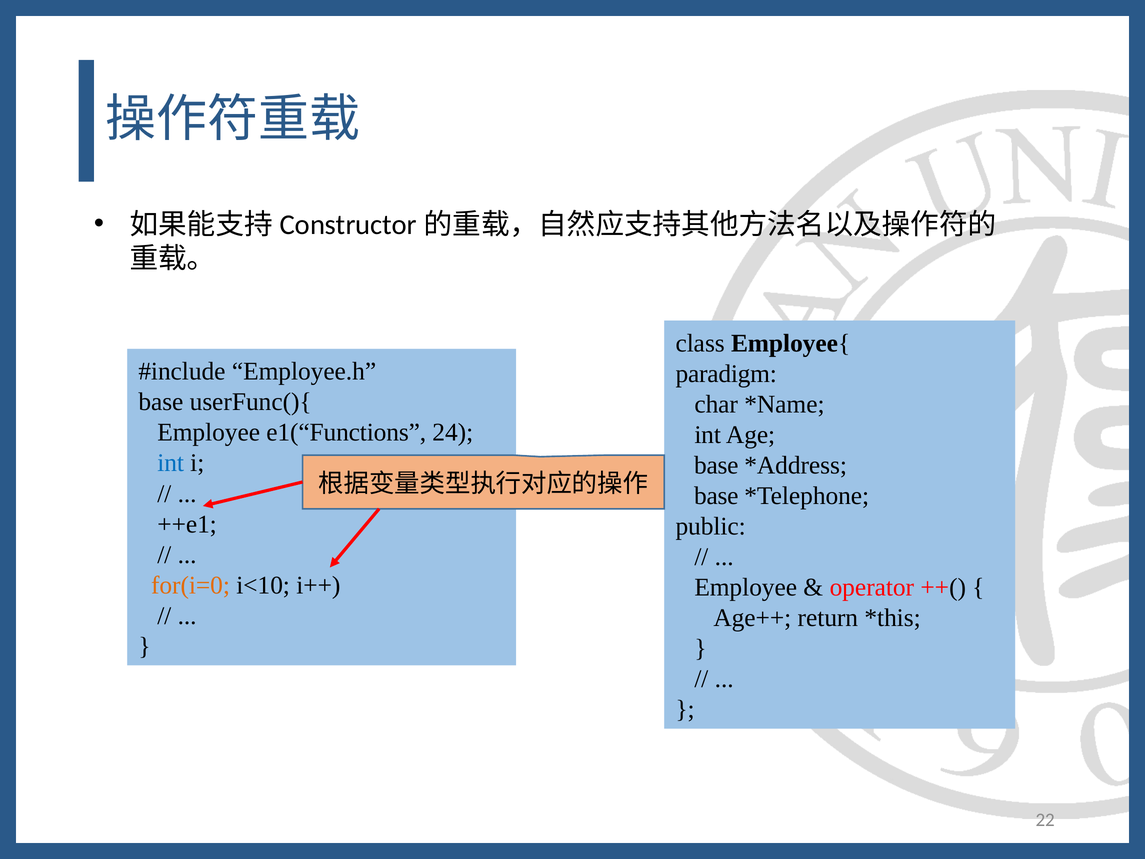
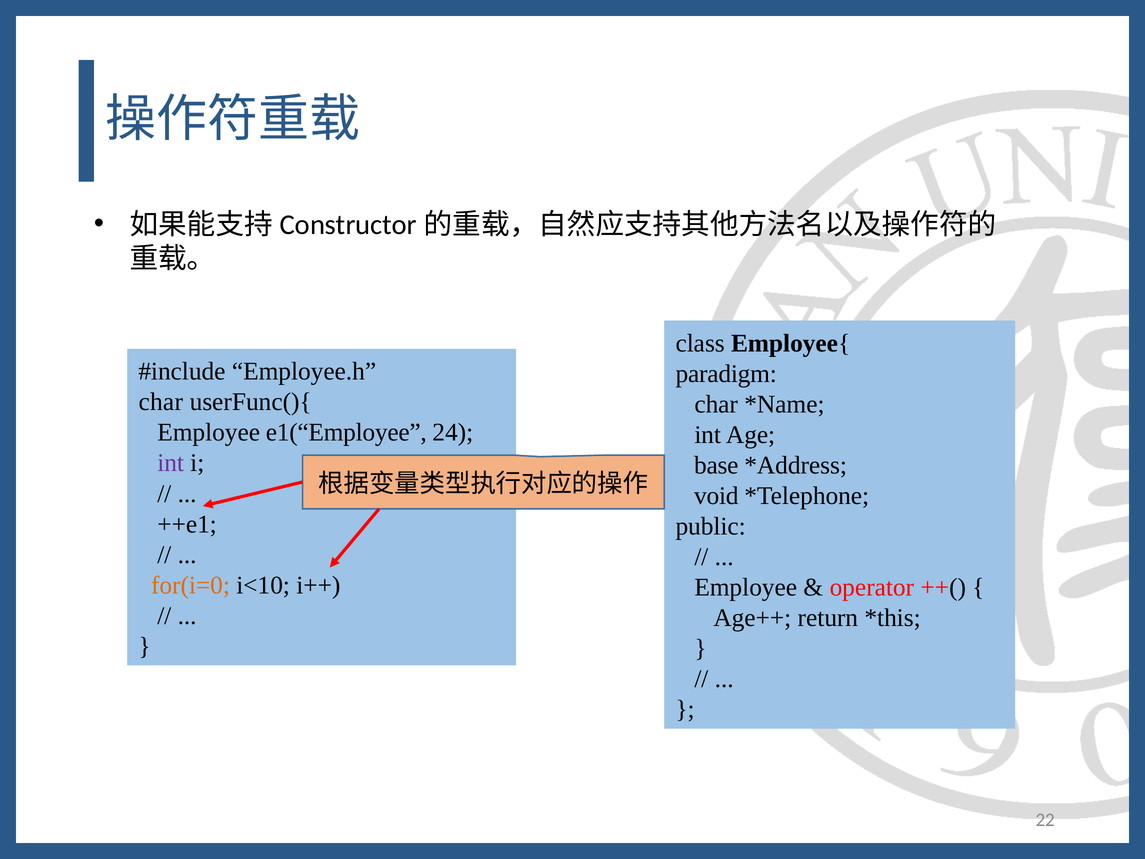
base: base -> char (161, 402)
e1(“Functions: e1(“Functions -> e1(“Employee (346, 432)
int colour: blue -> purple (171, 463)
base: base -> void (716, 496)
